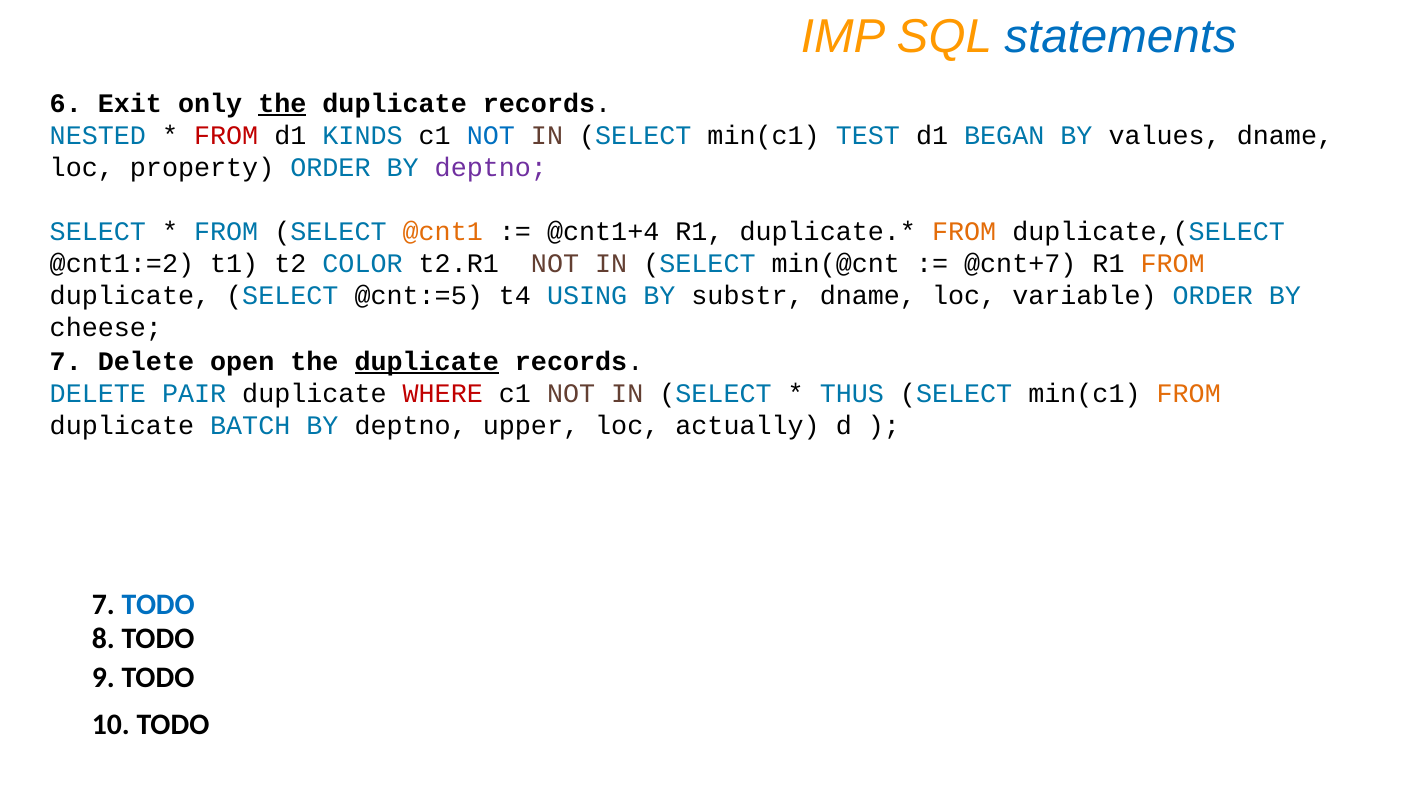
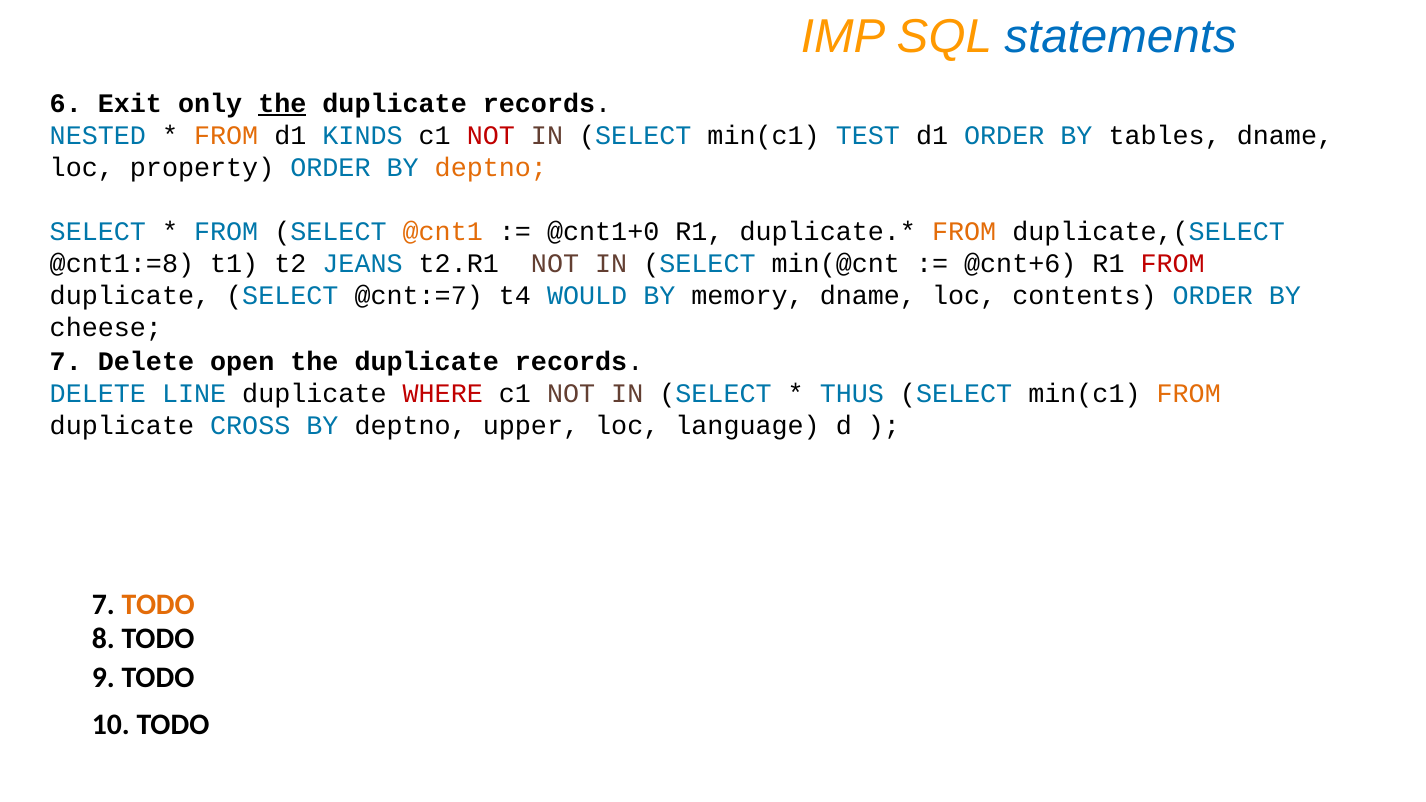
FROM colour: red -> orange (226, 135)
NOT colour: blue -> red (491, 135)
d1 BEGAN: BEGAN -> ORDER (1004, 135)
values: values -> tables (1165, 135)
deptno colour: purple -> orange (491, 168)
@cnt1+4: @cnt1+4 -> @cnt1+0 (603, 232)
@cnt1:=2: @cnt1:=2 -> @cnt1:=8 (122, 264)
COLOR: COLOR -> JEANS (363, 264)
@cnt+7: @cnt+7 -> @cnt+6 (1020, 264)
FROM colour: orange -> red (1173, 264)
@cnt:=5: @cnt:=5 -> @cnt:=7 (419, 296)
USING: USING -> WOULD (587, 296)
substr: substr -> memory (748, 296)
variable: variable -> contents (1084, 296)
duplicate underline: present -> none (427, 362)
PAIR: PAIR -> LINE (194, 394)
BATCH: BATCH -> CROSS (250, 426)
actually: actually -> language (748, 426)
TODO colour: blue -> orange (158, 605)
